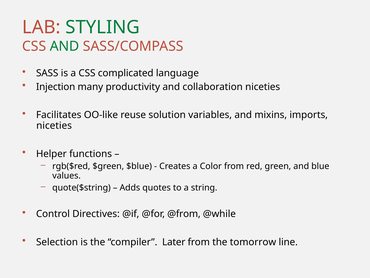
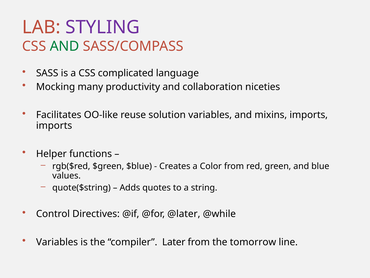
STYLING colour: green -> purple (103, 27)
Injection: Injection -> Mocking (56, 87)
niceties: niceties -> imports (54, 125)
@from: @from -> @later (184, 214)
Selection: Selection -> Variables (57, 242)
